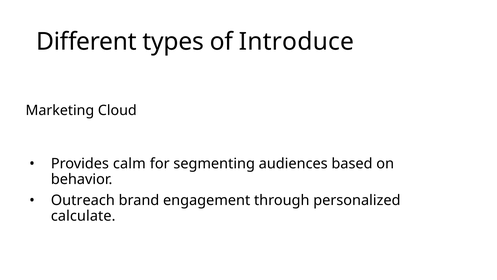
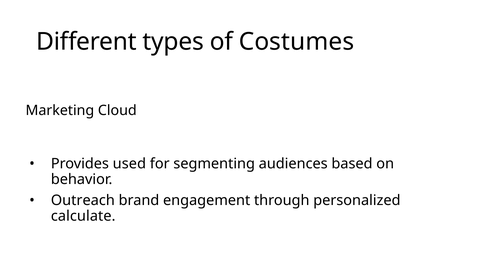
Introduce: Introduce -> Costumes (297, 42)
calm: calm -> used (129, 164)
